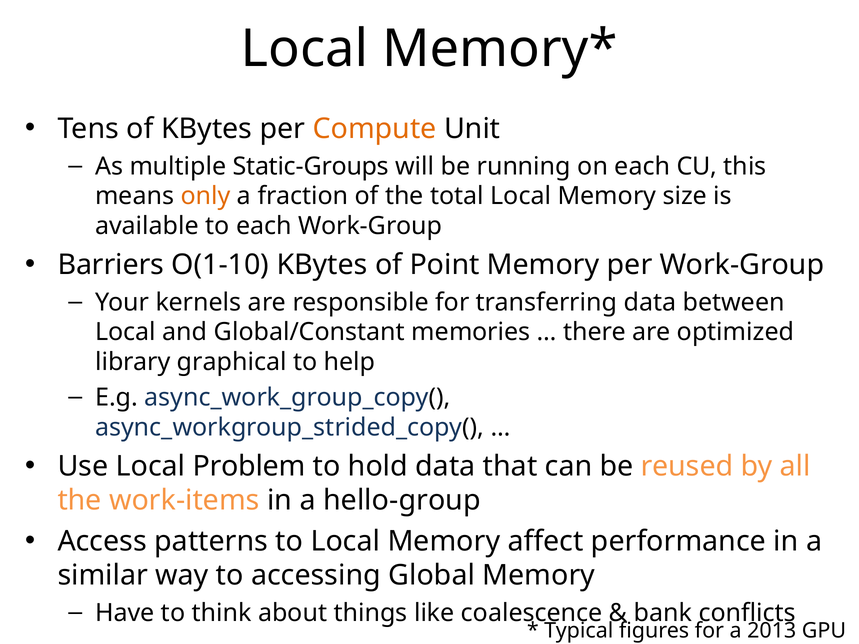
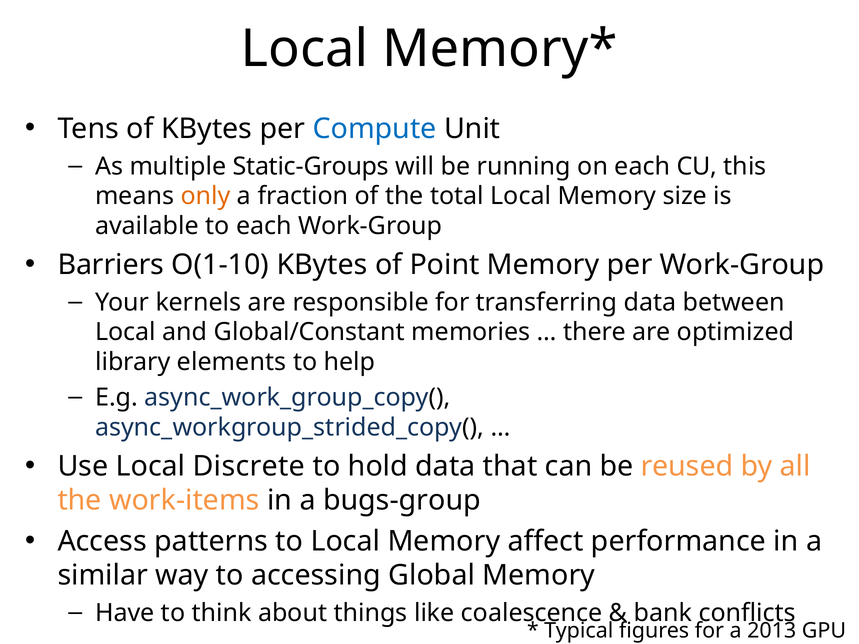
Compute colour: orange -> blue (375, 129)
graphical: graphical -> elements (232, 362)
Problem: Problem -> Discrete (249, 467)
hello-group: hello-group -> bugs-group (402, 501)
